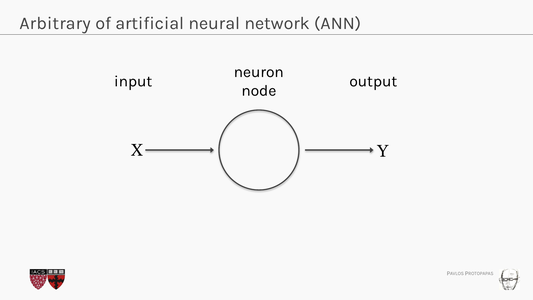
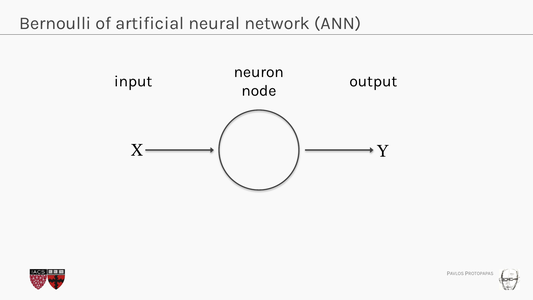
Arbitrary: Arbitrary -> Bernoulli (55, 23)
